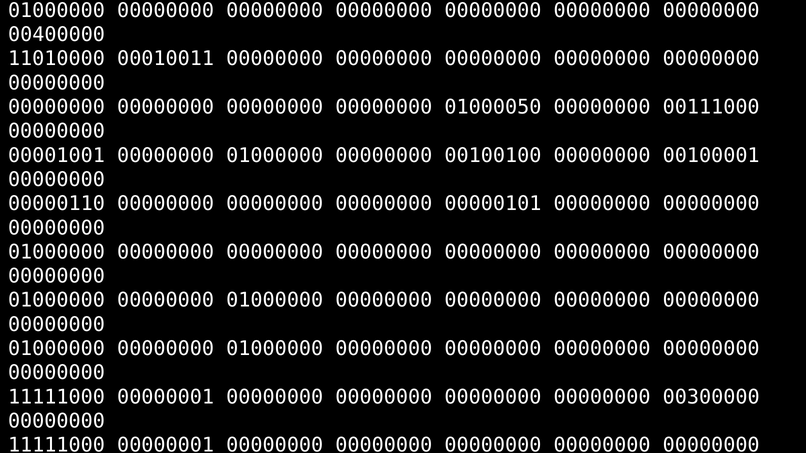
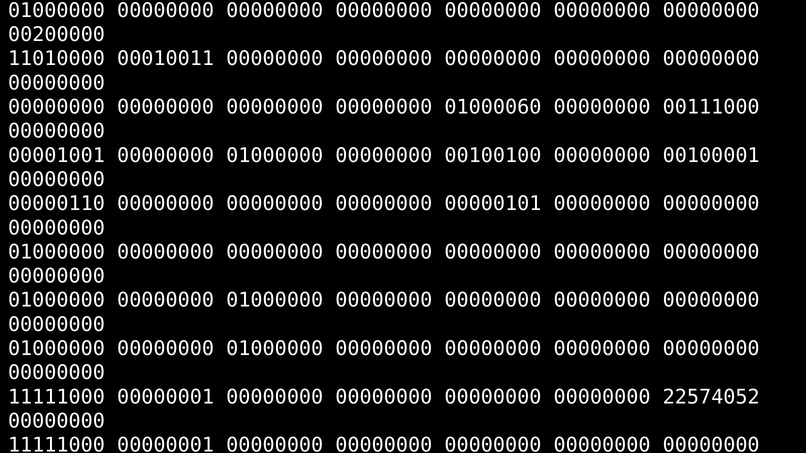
00400000: 00400000 -> 00200000 (57, 35)
01000050: 01000050 -> 01000060 (493, 107)
00300000: 00300000 -> 22574052 (711, 397)
